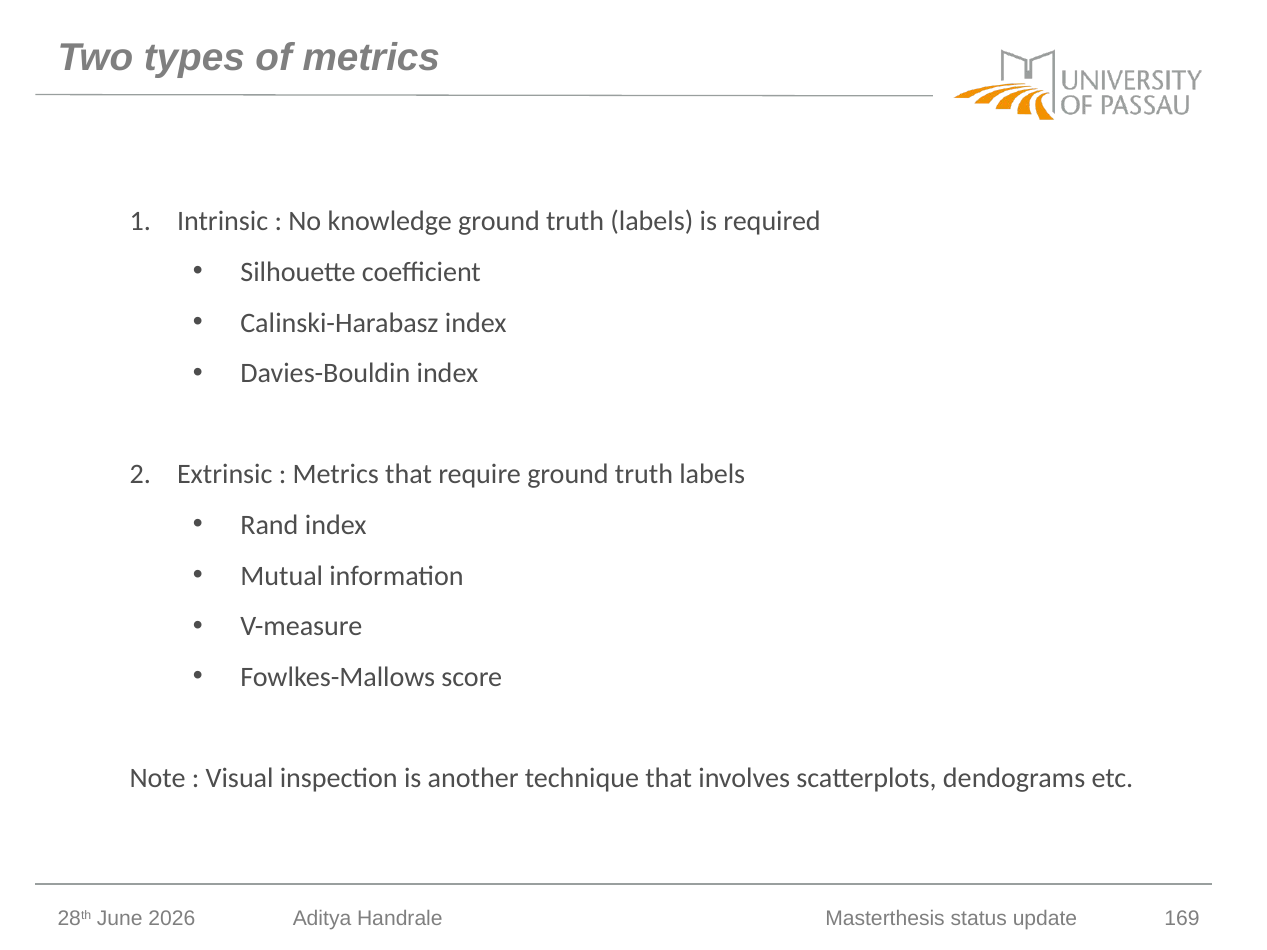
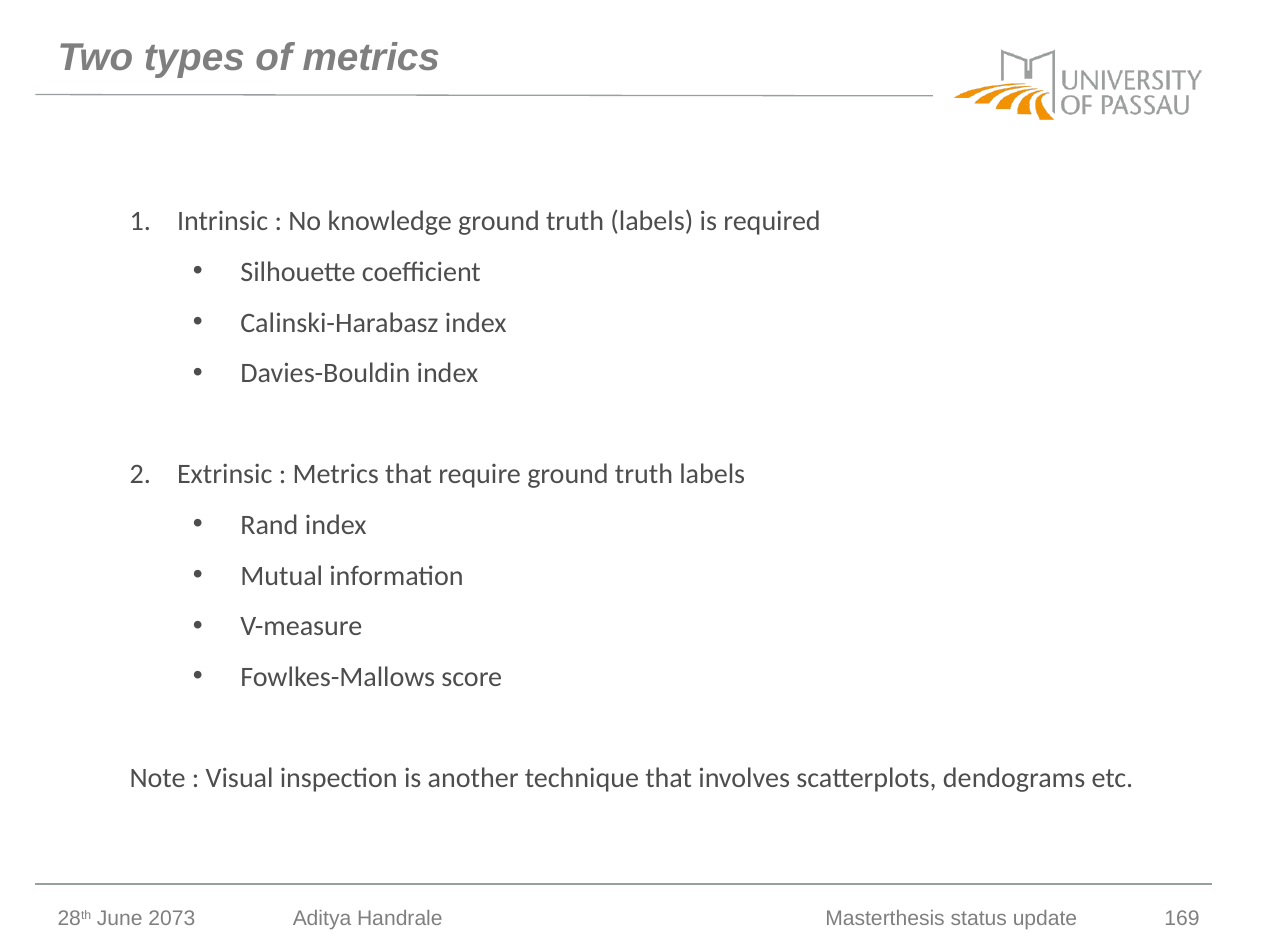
2026: 2026 -> 2073 (172, 919)
